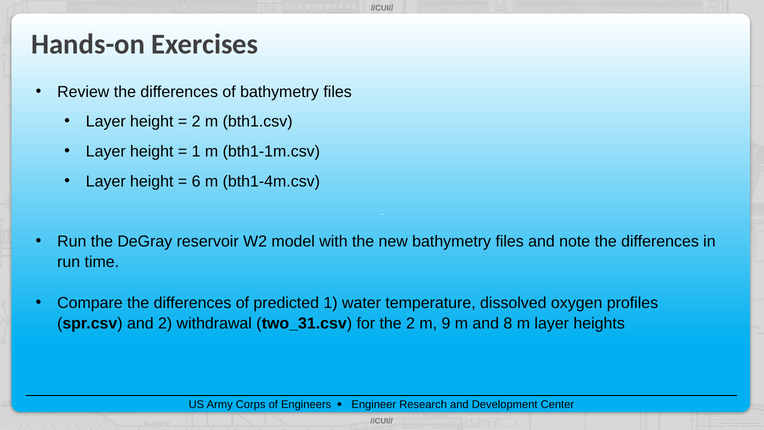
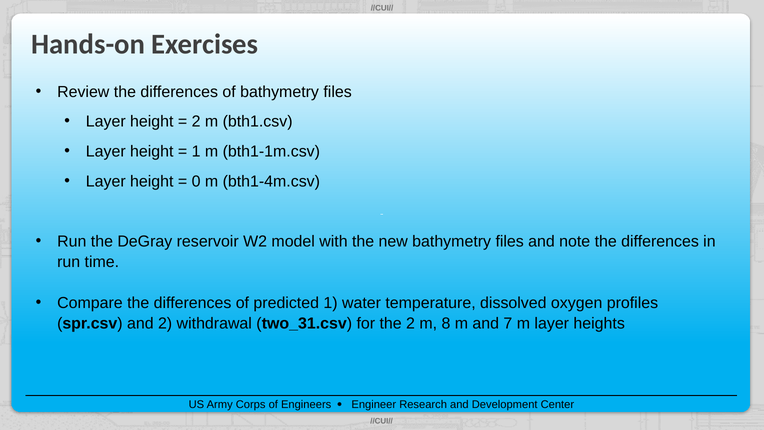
6: 6 -> 0 (196, 181)
9: 9 -> 8 (446, 323)
8: 8 -> 7 (508, 323)
